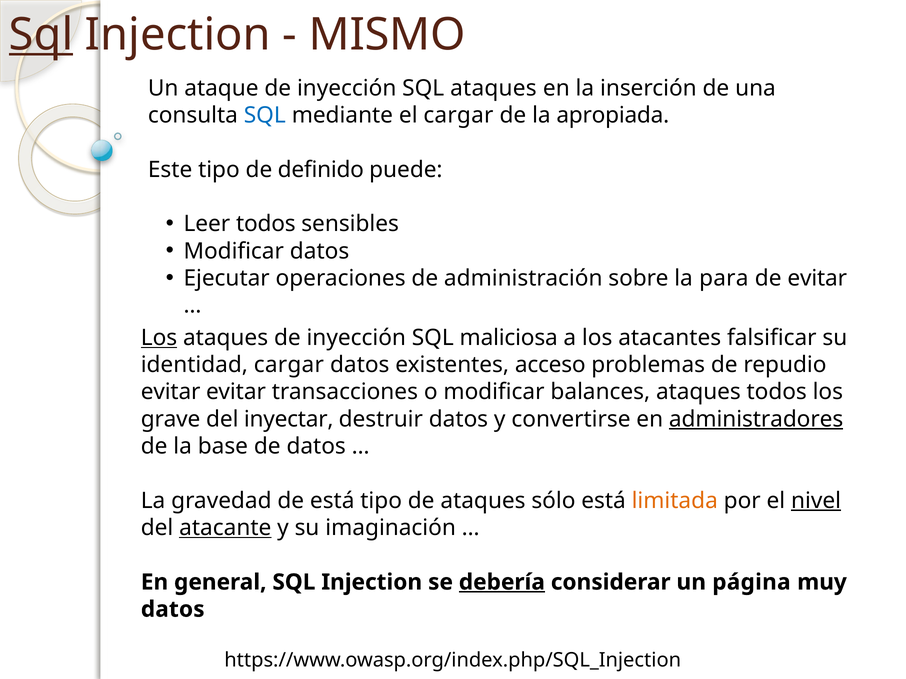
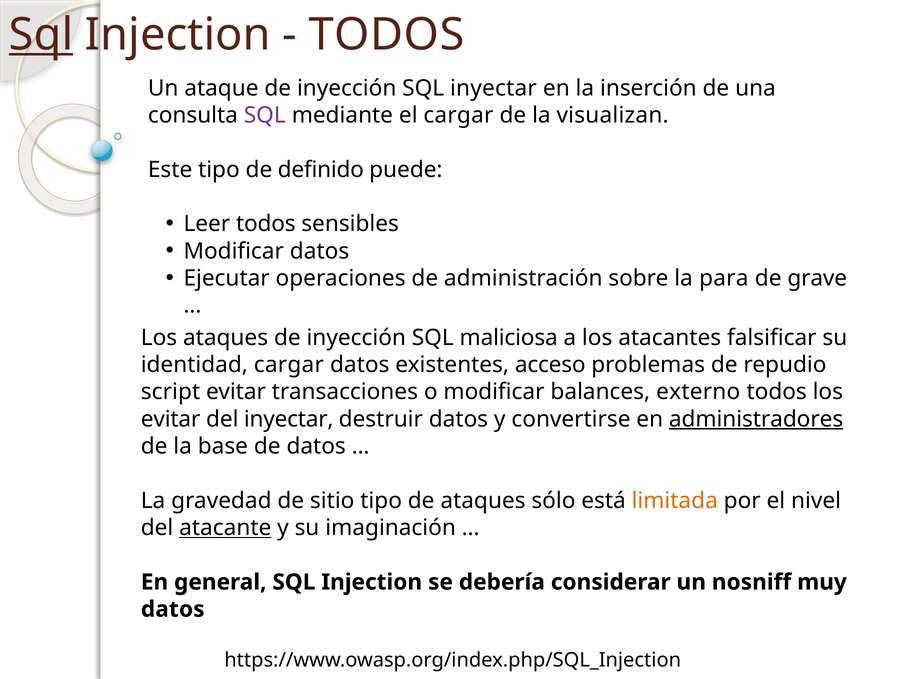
MISMO: MISMO -> TODOS (387, 35)
SQL ataques: ataques -> inyectar (493, 88)
SQL colour: blue -> purple (265, 115)
apropiada: apropiada -> visualizan (613, 115)
de evitar: evitar -> grave (817, 278)
Los underline: present -> none (159, 338)
evitar: evitar -> script (171, 392)
balances ataques: ataques -> externo (698, 392)
grave: grave -> evitar (171, 419)
de está: está -> sitio (332, 501)
nivel underline: present -> none (816, 501)
debería underline: present -> none (502, 583)
página: página -> nosniff (752, 583)
